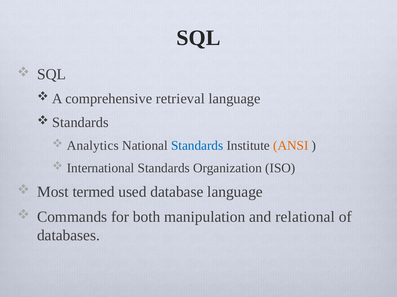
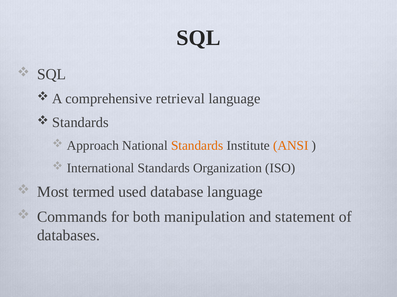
Analytics: Analytics -> Approach (93, 146)
Standards colour: blue -> orange (197, 146)
relational: relational -> statement (305, 217)
